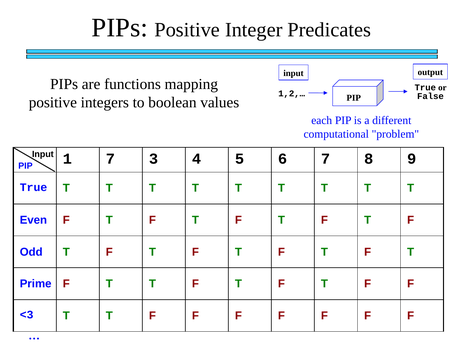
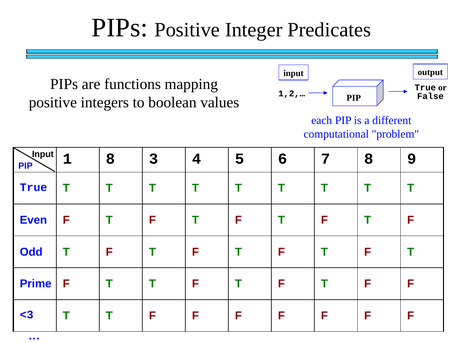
1 7: 7 -> 8 (110, 159)
